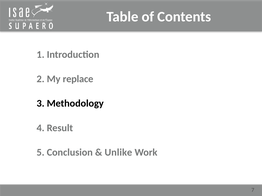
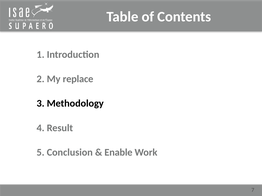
Unlike: Unlike -> Enable (118, 153)
